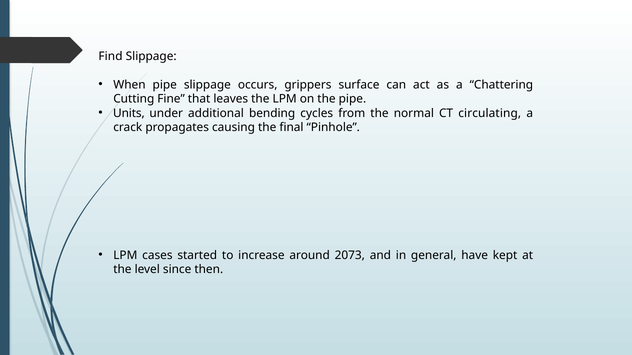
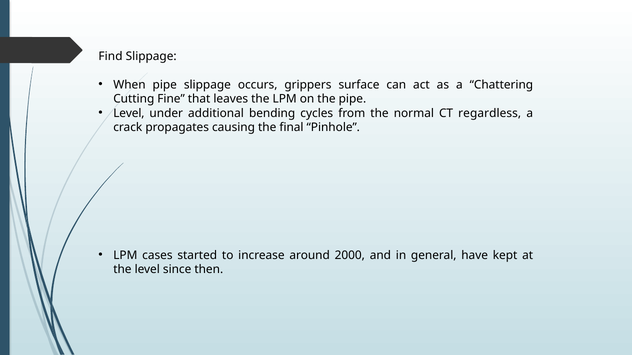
Units: Units -> Level (129, 113)
circulating: circulating -> regardless (490, 113)
2073: 2073 -> 2000 (350, 255)
